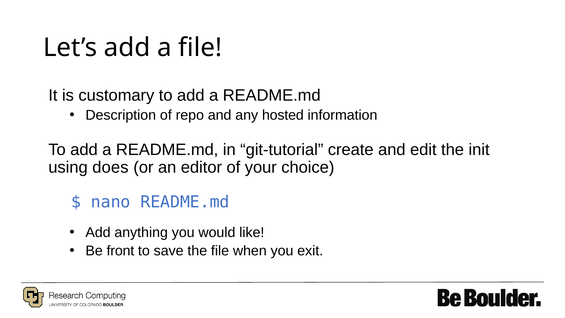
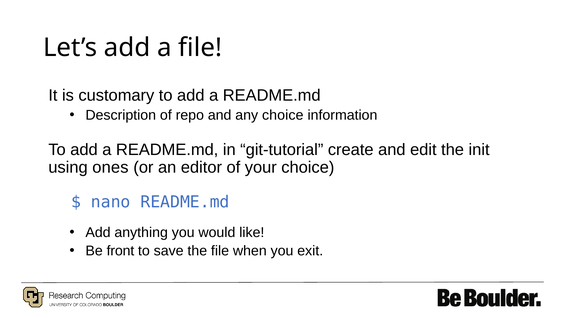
any hosted: hosted -> choice (283, 115)
does: does -> ones (110, 167)
